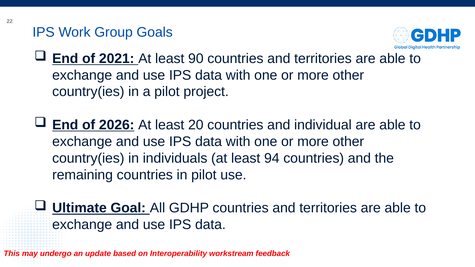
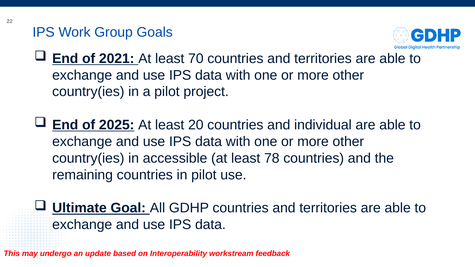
90: 90 -> 70 (196, 59)
2026: 2026 -> 2025 (117, 125)
individuals: individuals -> accessible (175, 158)
94: 94 -> 78 (272, 158)
